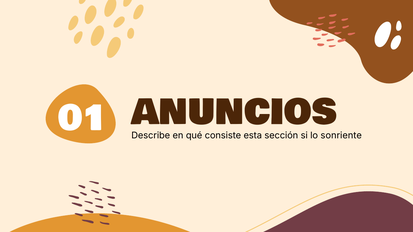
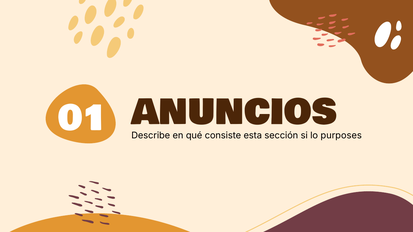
sonriente: sonriente -> purposes (341, 136)
